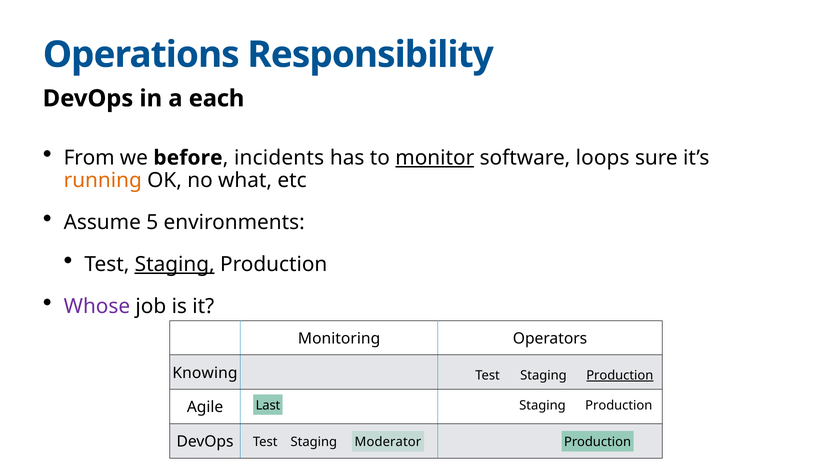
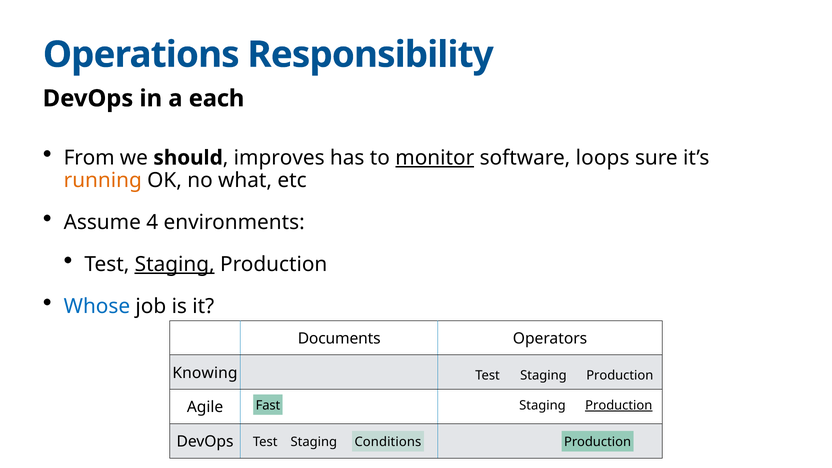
before: before -> should (188, 158)
incidents: incidents -> improves (279, 158)
5: 5 -> 4 (152, 222)
Whose colour: purple -> blue (97, 306)
Monitoring: Monitoring -> Documents (339, 339)
Production underline: present -> none (620, 375)
Last: Last -> Fast (268, 406)
Production underline: none -> present (619, 406)
Moderator: Moderator -> Conditions (388, 442)
